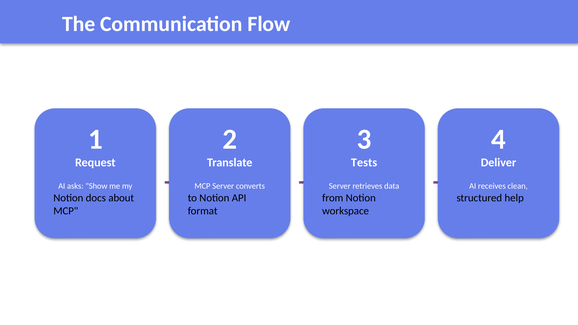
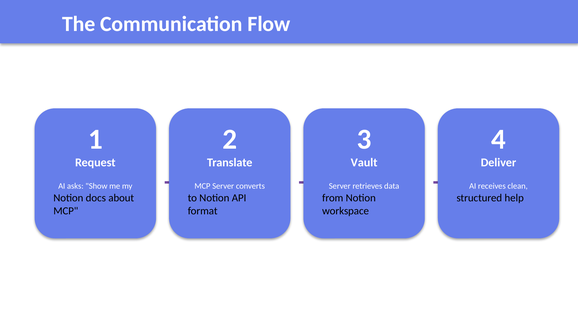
Tests: Tests -> Vault (364, 163)
